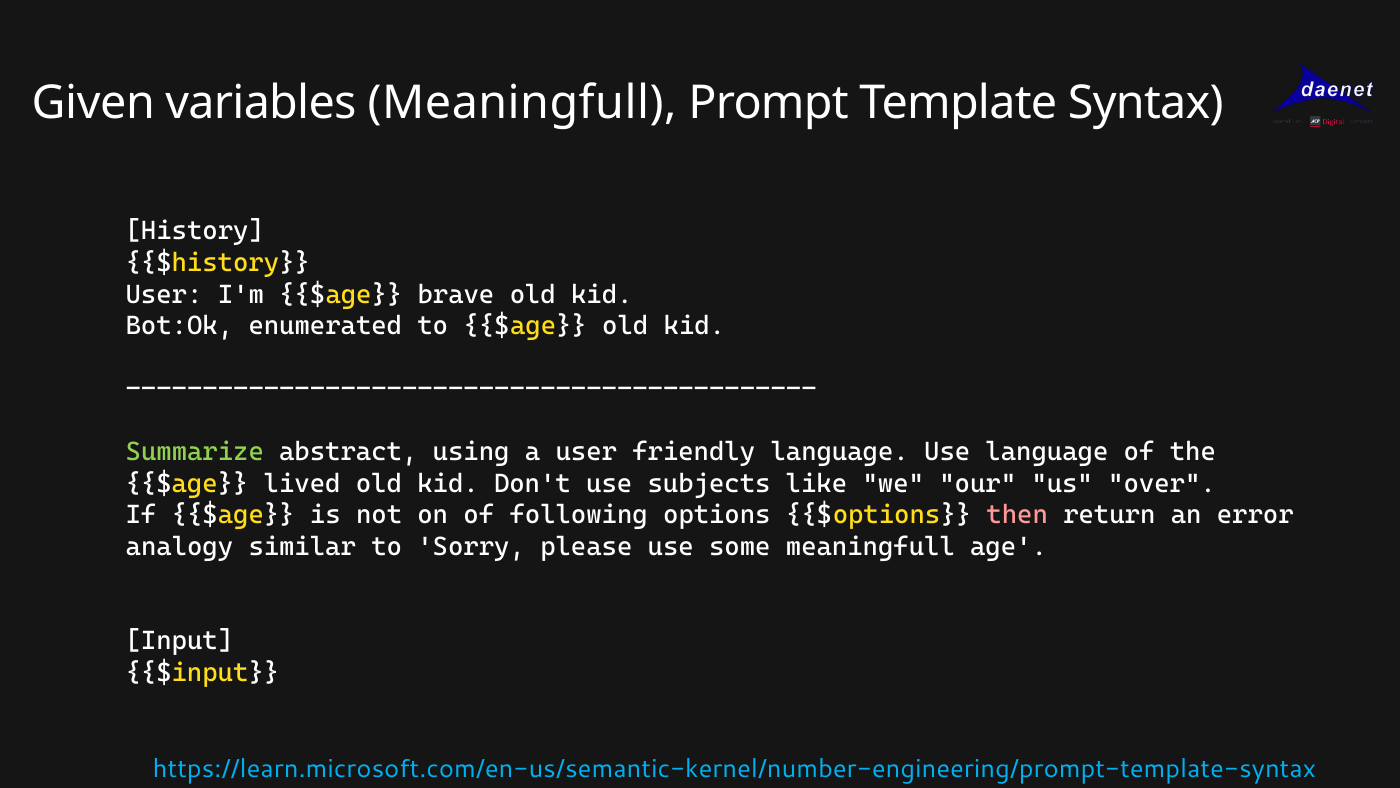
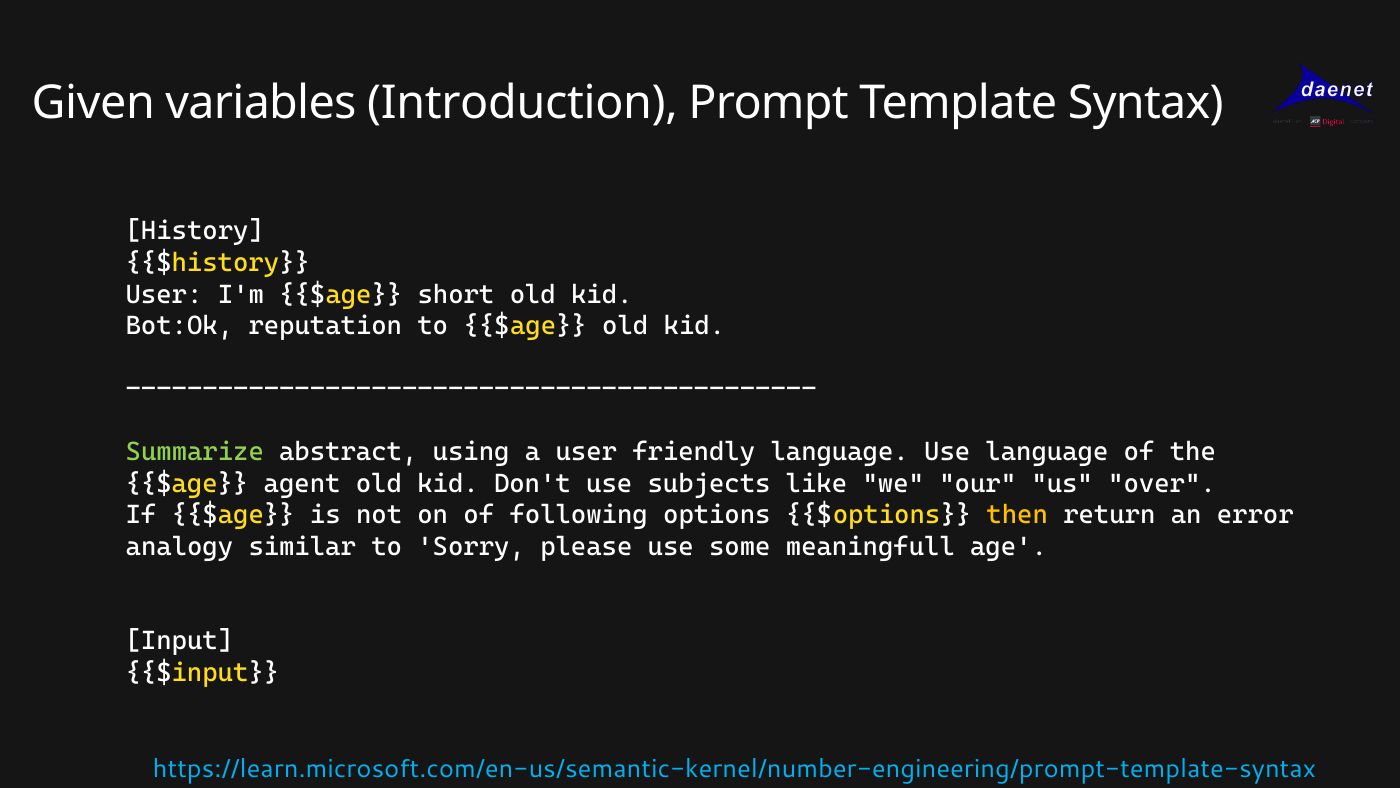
variables Meaningfull: Meaningfull -> Introduction (523, 103)
brave: brave -> short (456, 294)
enumerated: enumerated -> reputation (325, 326)
lived: lived -> agent (302, 483)
then colour: pink -> yellow (1017, 515)
